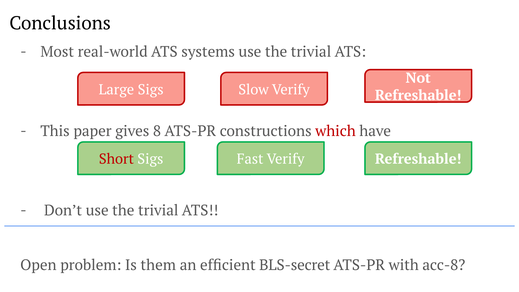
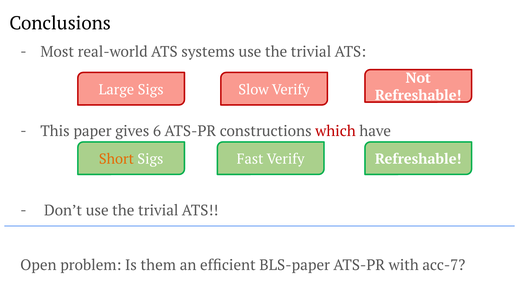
8: 8 -> 6 (157, 131)
Short colour: red -> orange (116, 159)
BLS-secret: BLS-secret -> BLS-paper (295, 265)
acc-8: acc-8 -> acc-7 (444, 265)
